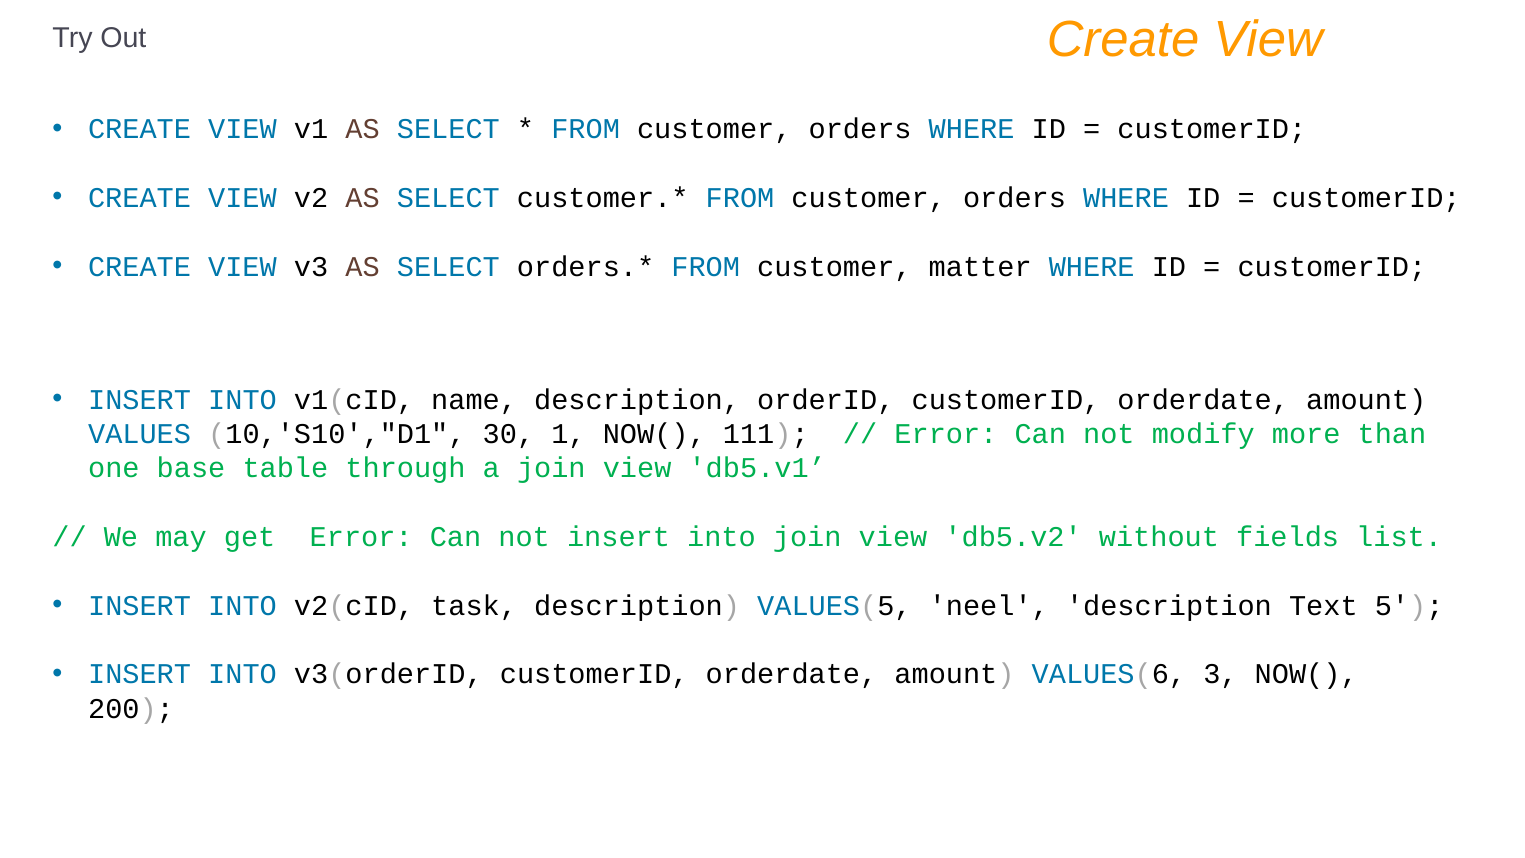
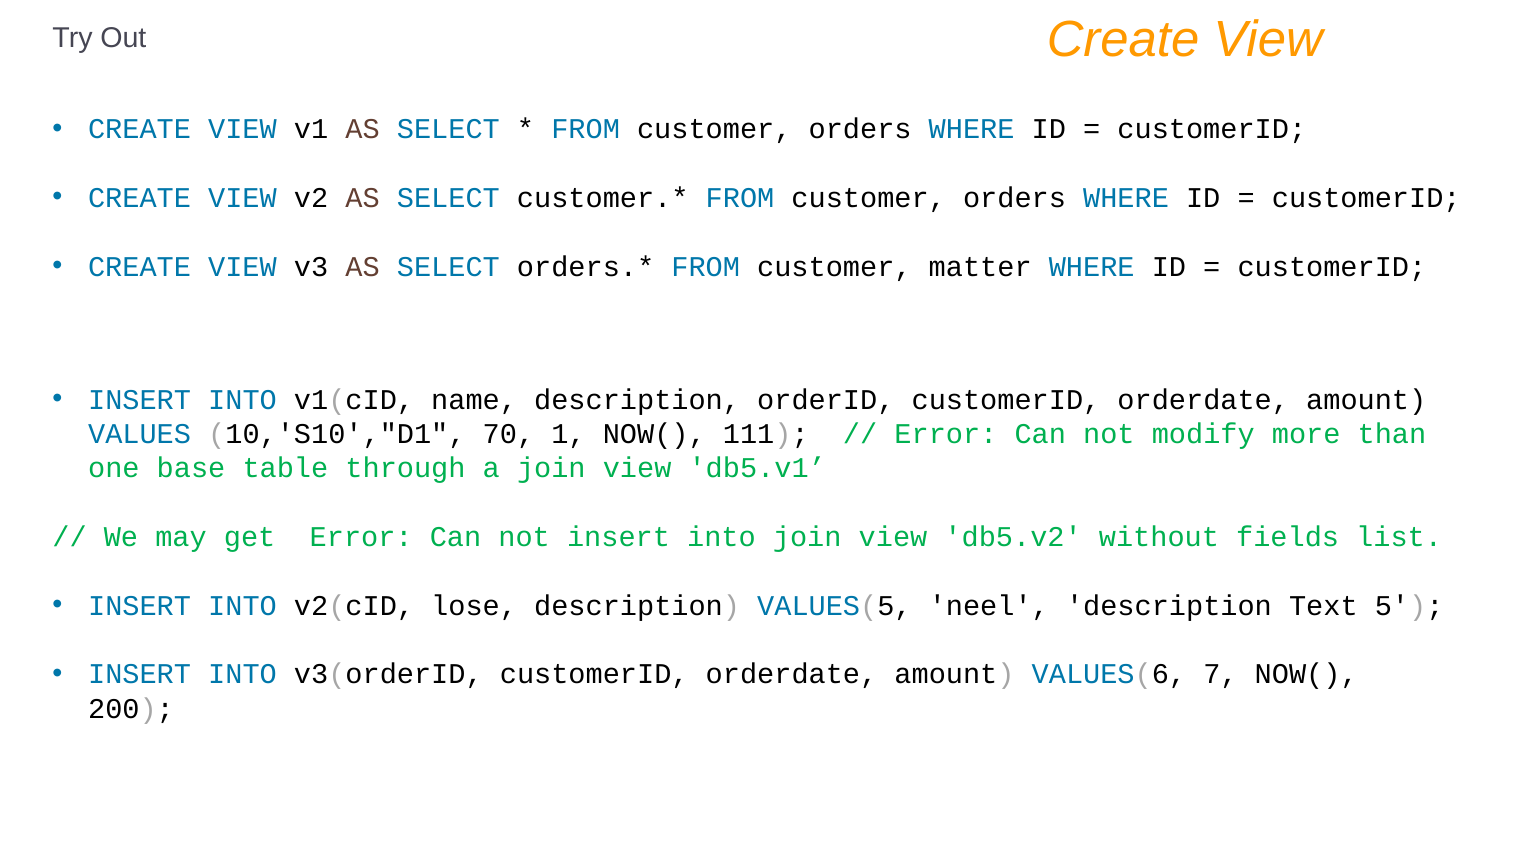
30: 30 -> 70 (508, 434)
task: task -> lose (474, 605)
3: 3 -> 7 (1220, 674)
